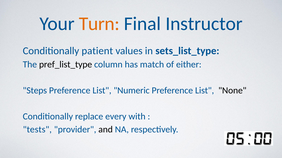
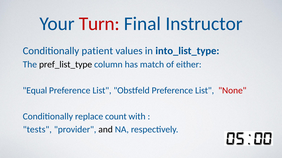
Turn colour: orange -> red (99, 24)
sets_list_type: sets_list_type -> into_list_type (187, 51)
Steps: Steps -> Equal (35, 91)
Numeric: Numeric -> Obstfeld (132, 91)
None colour: black -> red (232, 91)
every: every -> count (116, 117)
